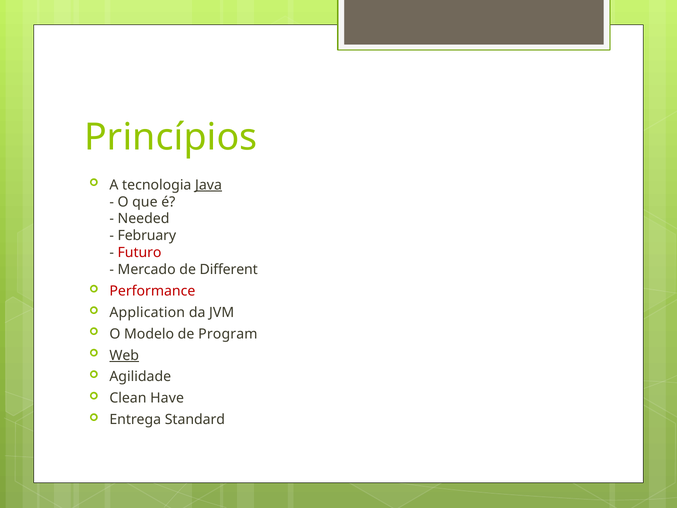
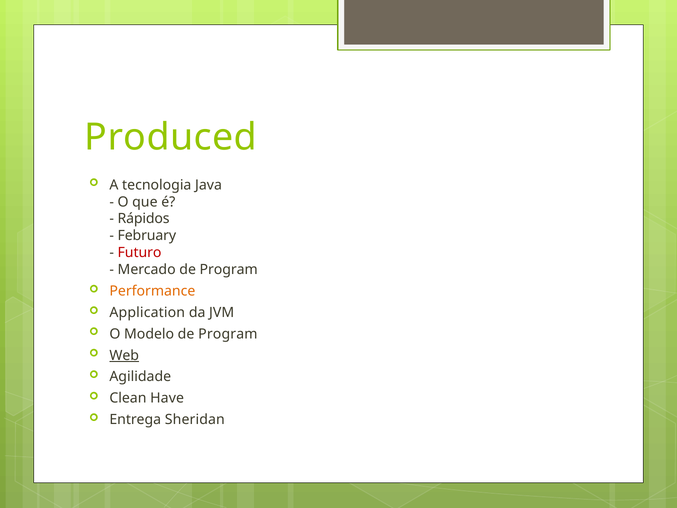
Princípios: Princípios -> Produced (171, 137)
Java underline: present -> none (209, 185)
Needed: Needed -> Rápidos (144, 219)
Mercado de Different: Different -> Program (229, 270)
Performance colour: red -> orange (152, 291)
Standard: Standard -> Sheridan (195, 420)
